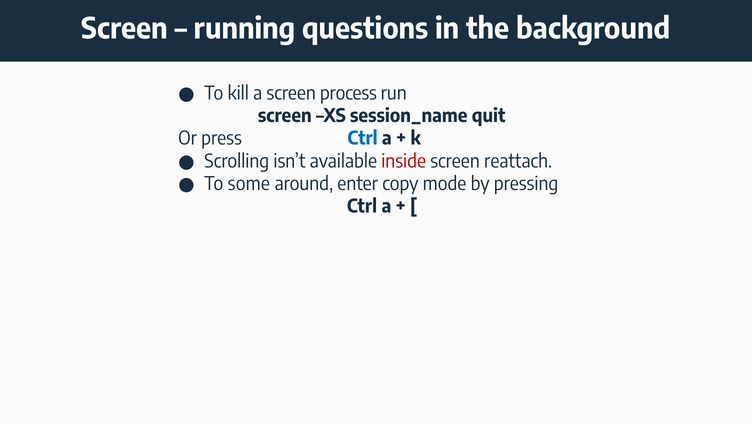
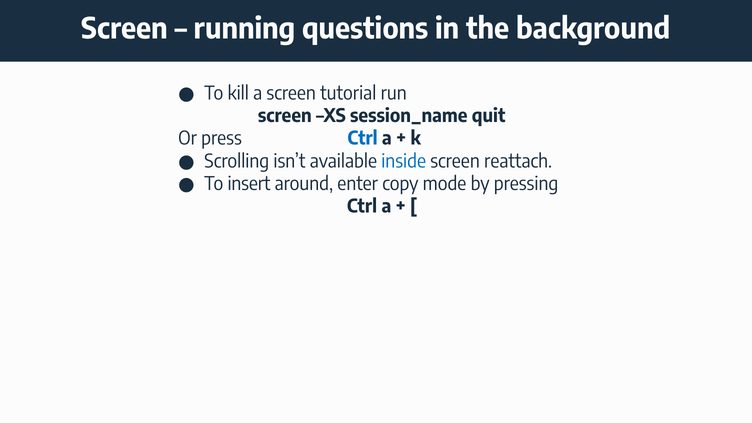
process: process -> tutorial (348, 94)
inside colour: red -> blue (404, 161)
some: some -> insert (249, 184)
